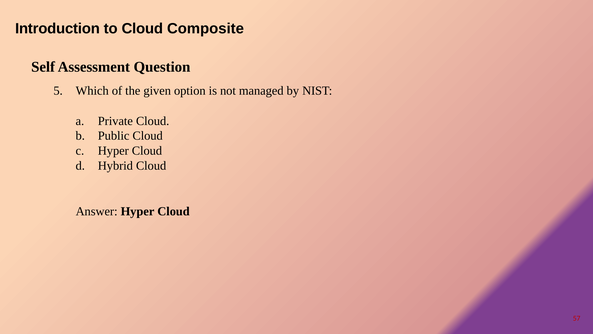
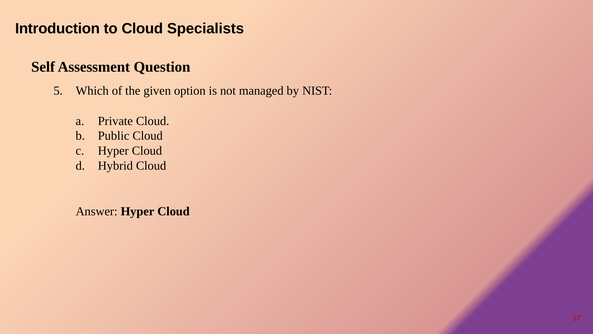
Composite: Composite -> Specialists (206, 29)
